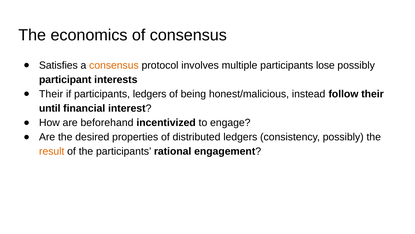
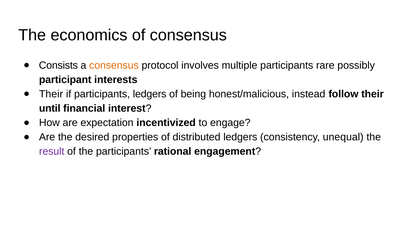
Satisfies: Satisfies -> Consists (58, 65)
lose: lose -> rare (325, 65)
beforehand: beforehand -> expectation (107, 123)
consistency possibly: possibly -> unequal (343, 137)
result colour: orange -> purple (52, 151)
